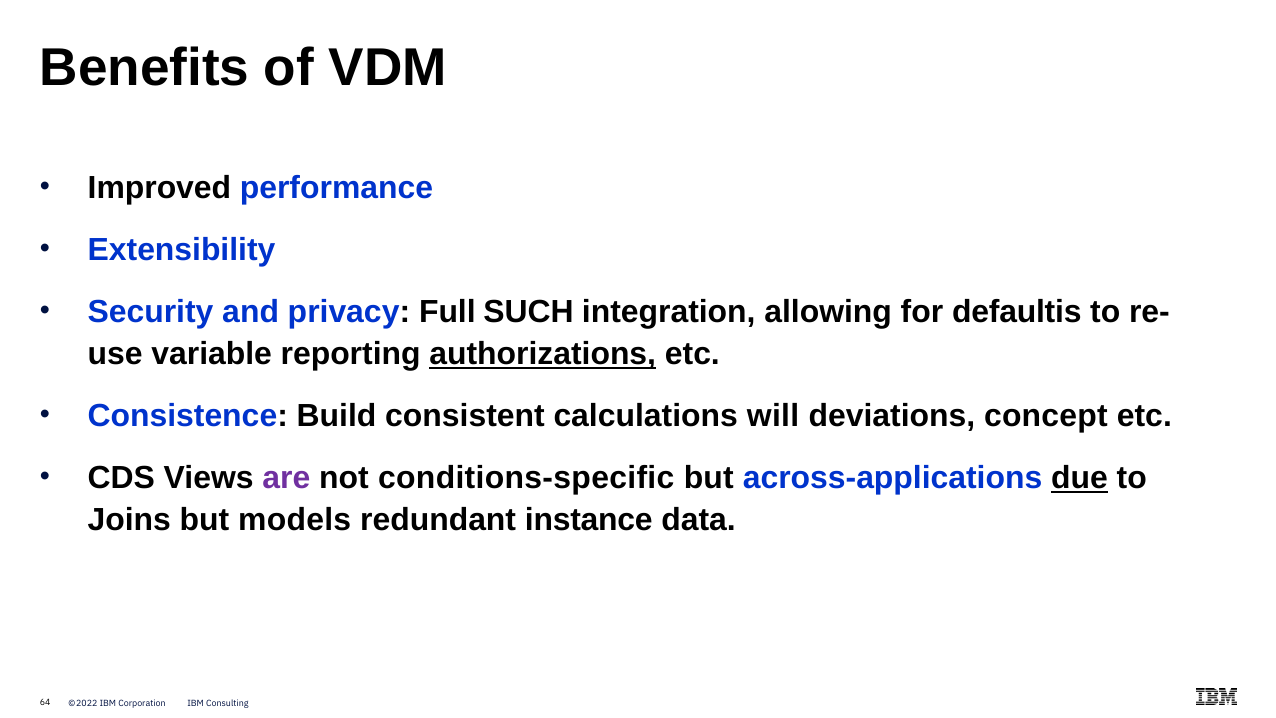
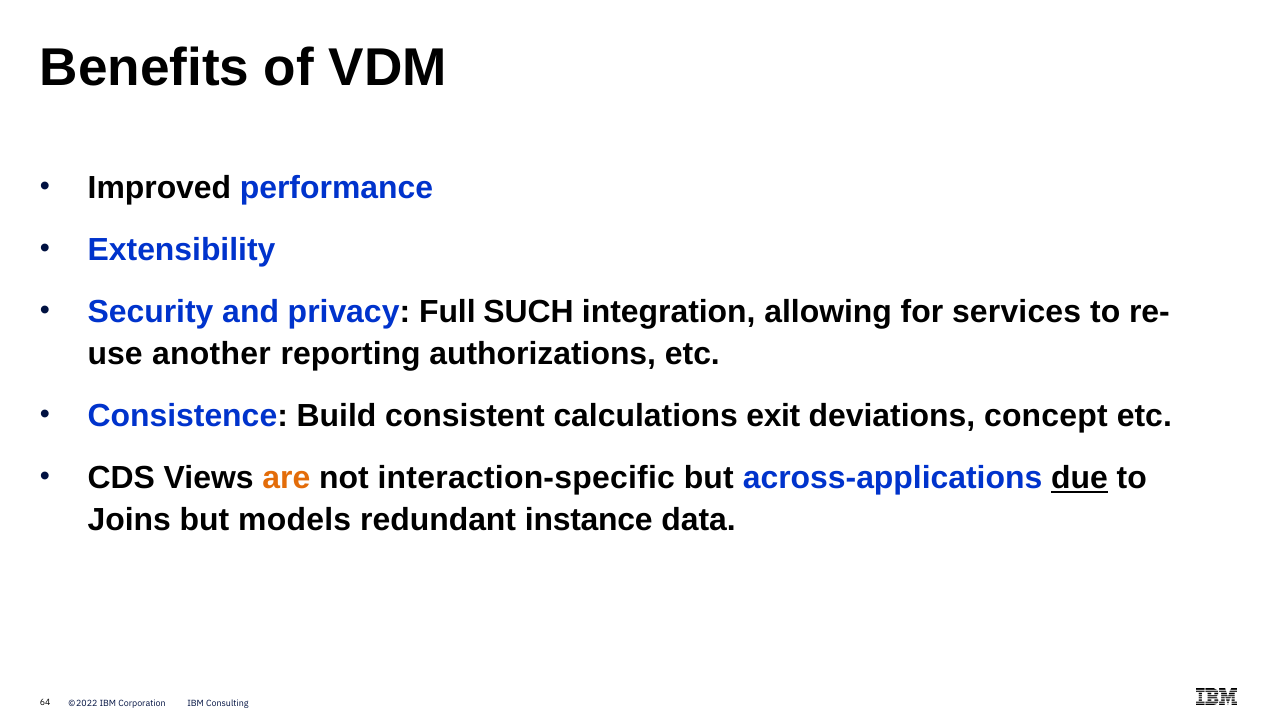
defaultis: defaultis -> services (1017, 312)
variable: variable -> another (211, 354)
authorizations underline: present -> none (543, 354)
will: will -> exit (773, 416)
are colour: purple -> orange (286, 478)
conditions-specific: conditions-specific -> interaction-specific (526, 478)
